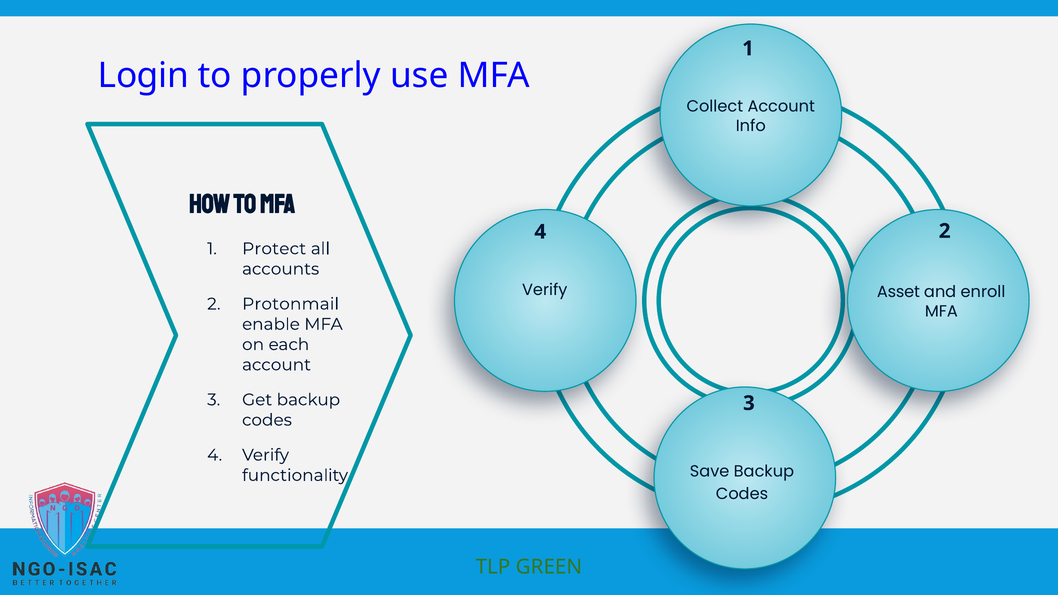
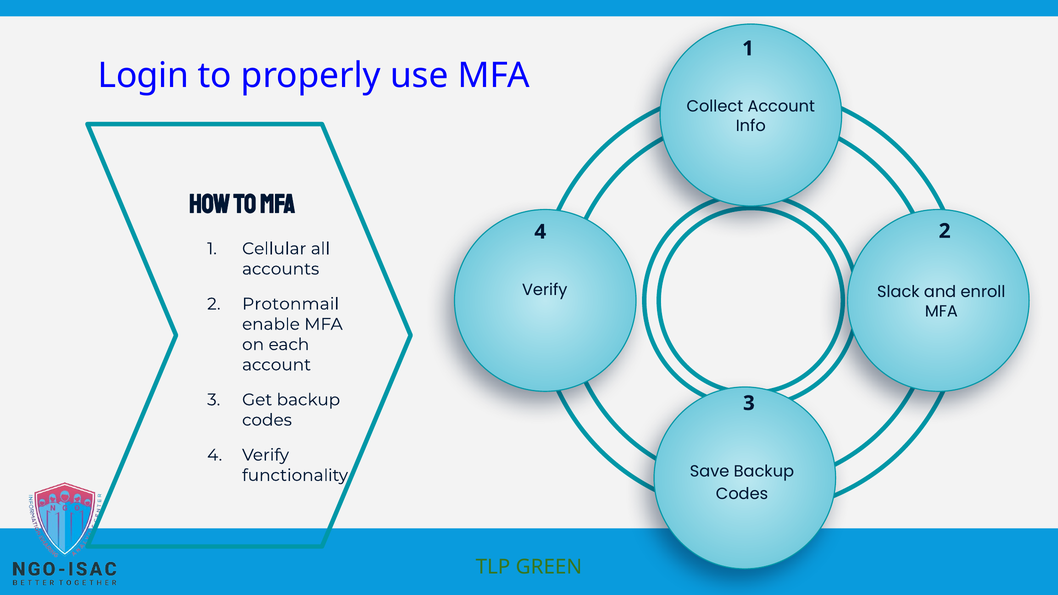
Protect: Protect -> Cellular (274, 249)
Asset: Asset -> Slack (898, 292)
